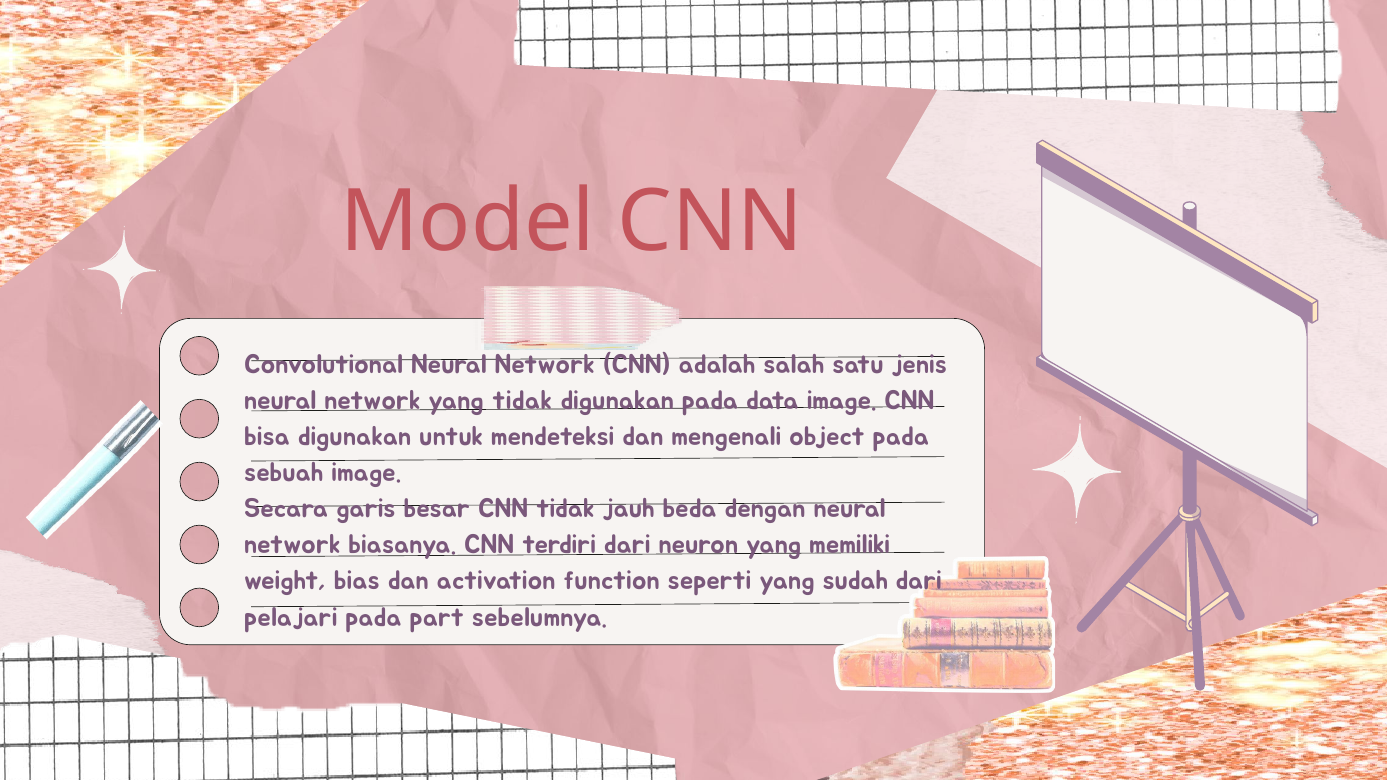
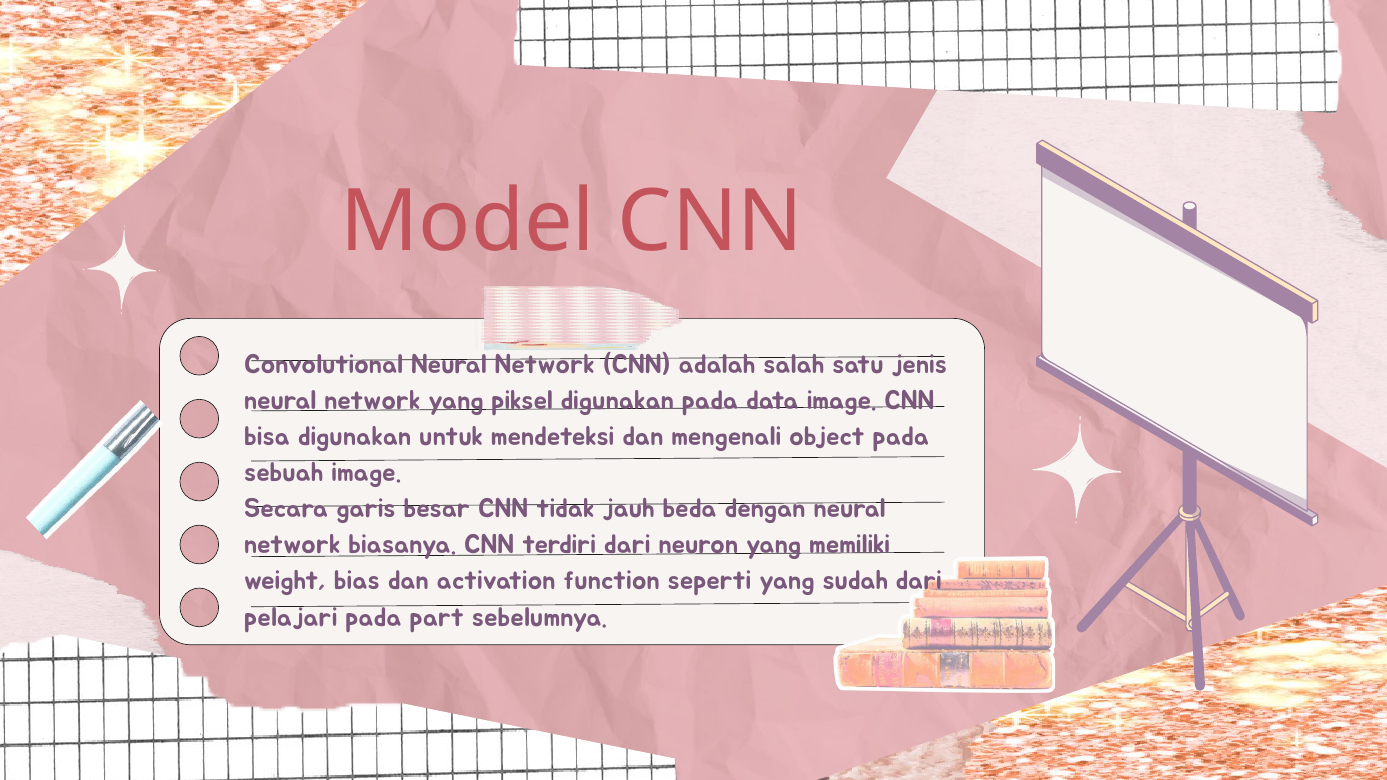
yang tidak: tidak -> piksel (522, 401)
